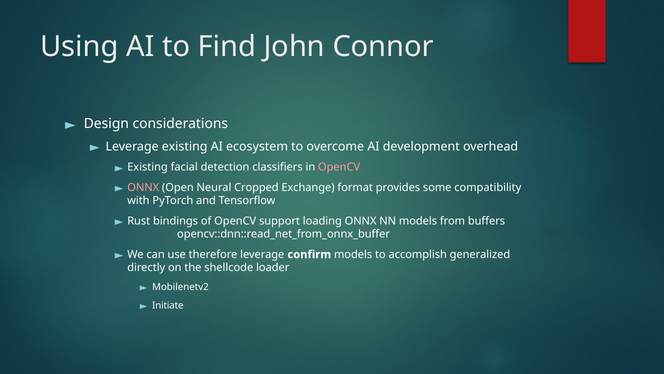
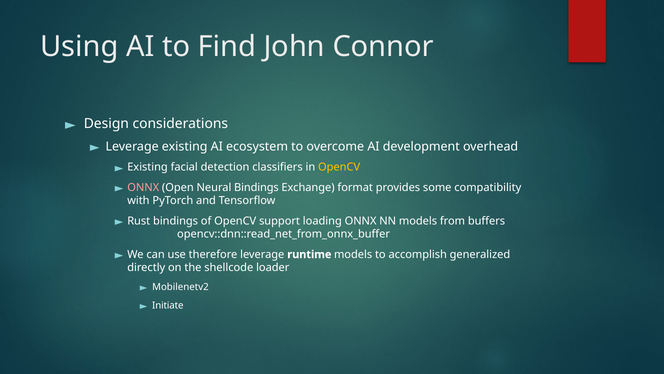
OpenCV colour: pink -> yellow (339, 167)
Neural Cropped: Cropped -> Bindings (256, 187)
confirm: confirm -> runtime (309, 254)
